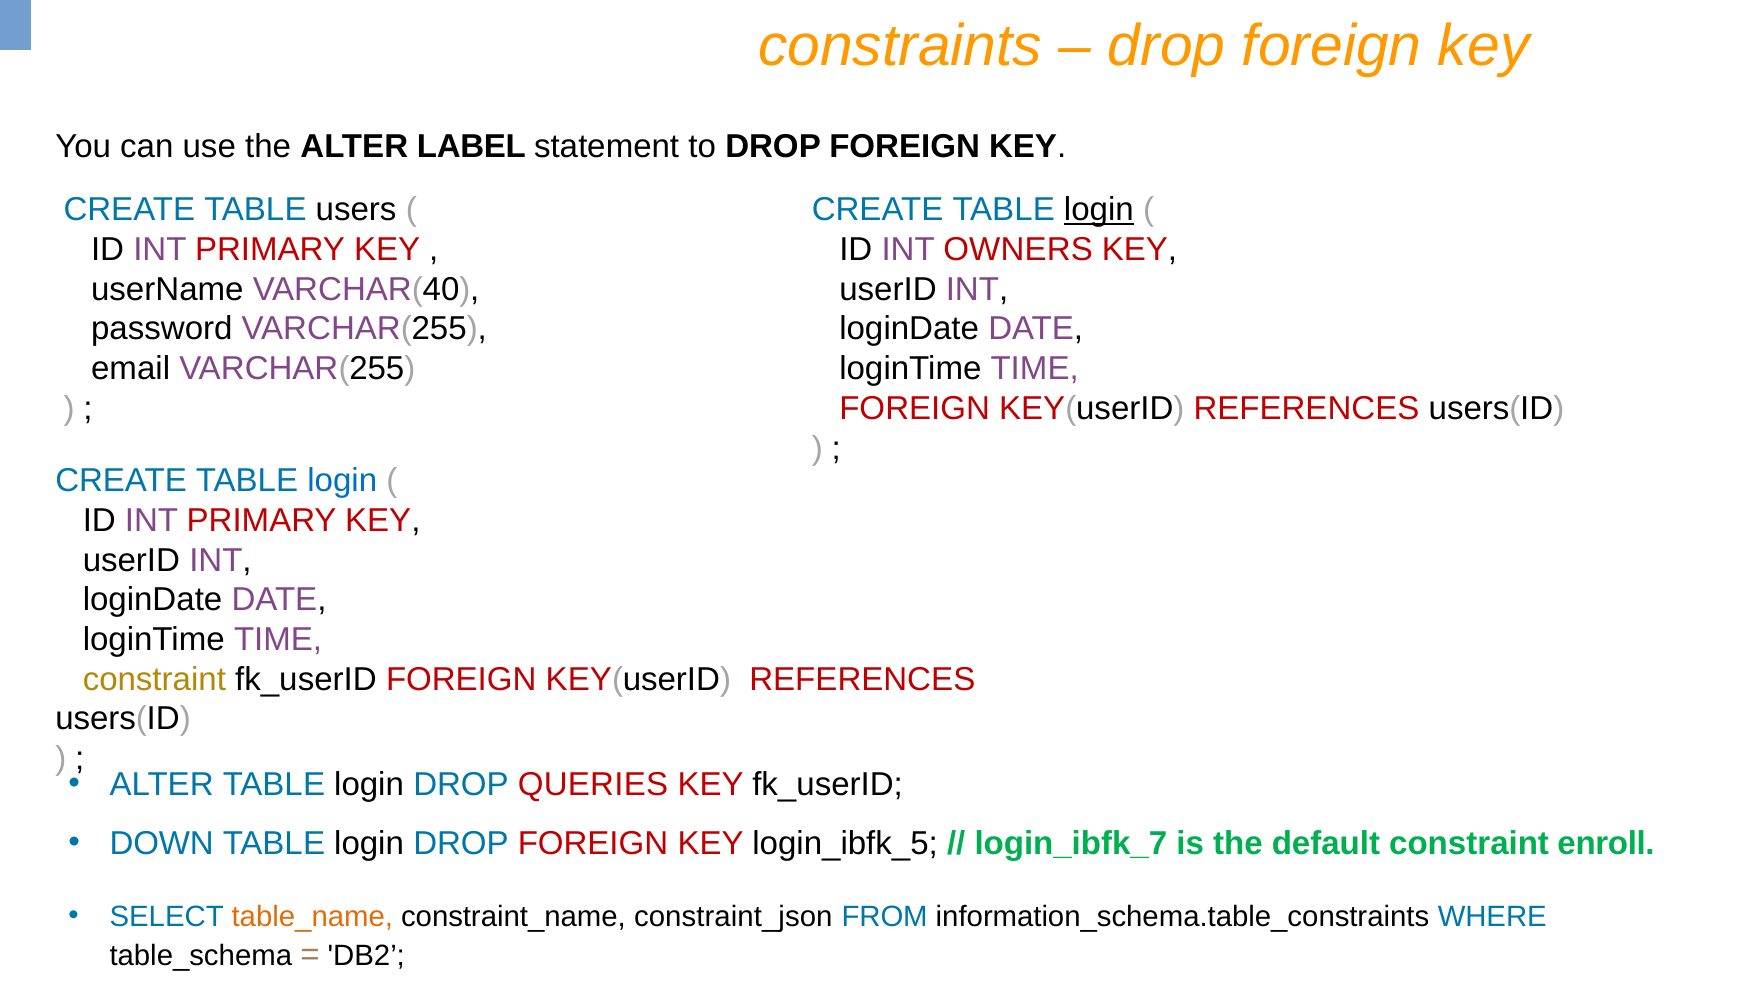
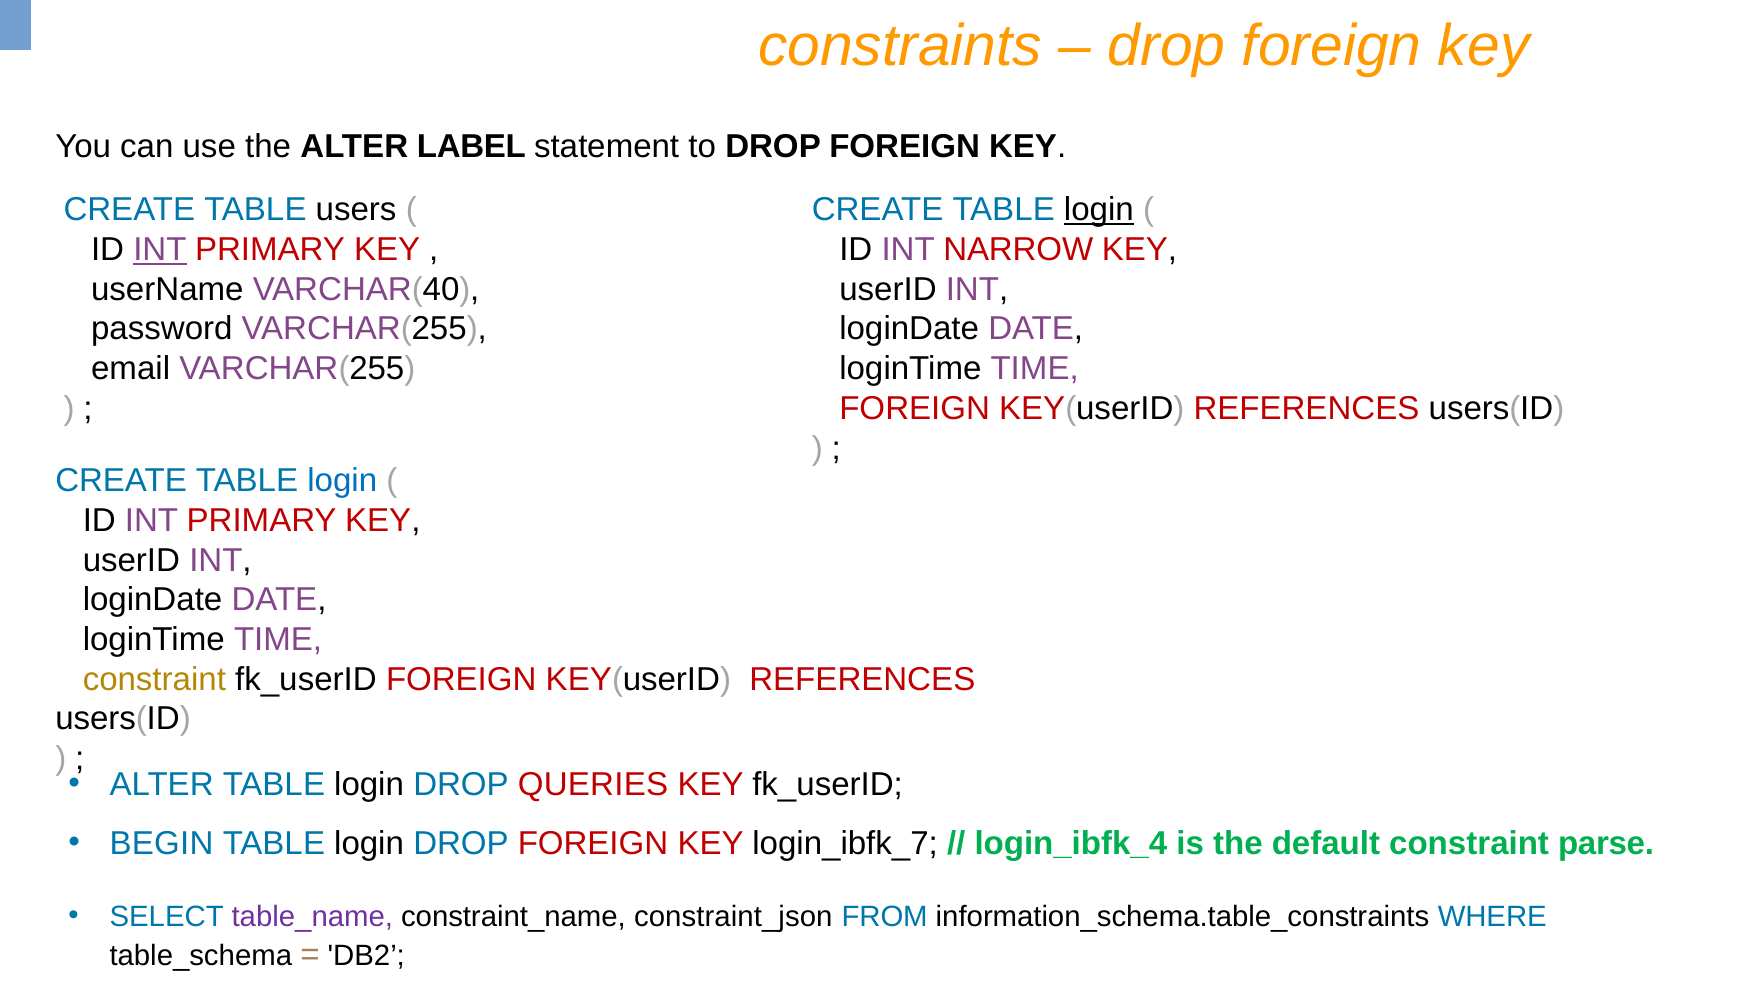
INT underline: none -> present (160, 250)
OWNERS: OWNERS -> NARROW (1018, 250)
DOWN: DOWN -> BEGIN (162, 844)
login_ibfk_5: login_ibfk_5 -> login_ibfk_7 (845, 844)
login_ibfk_7: login_ibfk_7 -> login_ibfk_4 (1071, 844)
enroll: enroll -> parse (1606, 844)
table_name colour: orange -> purple (312, 917)
